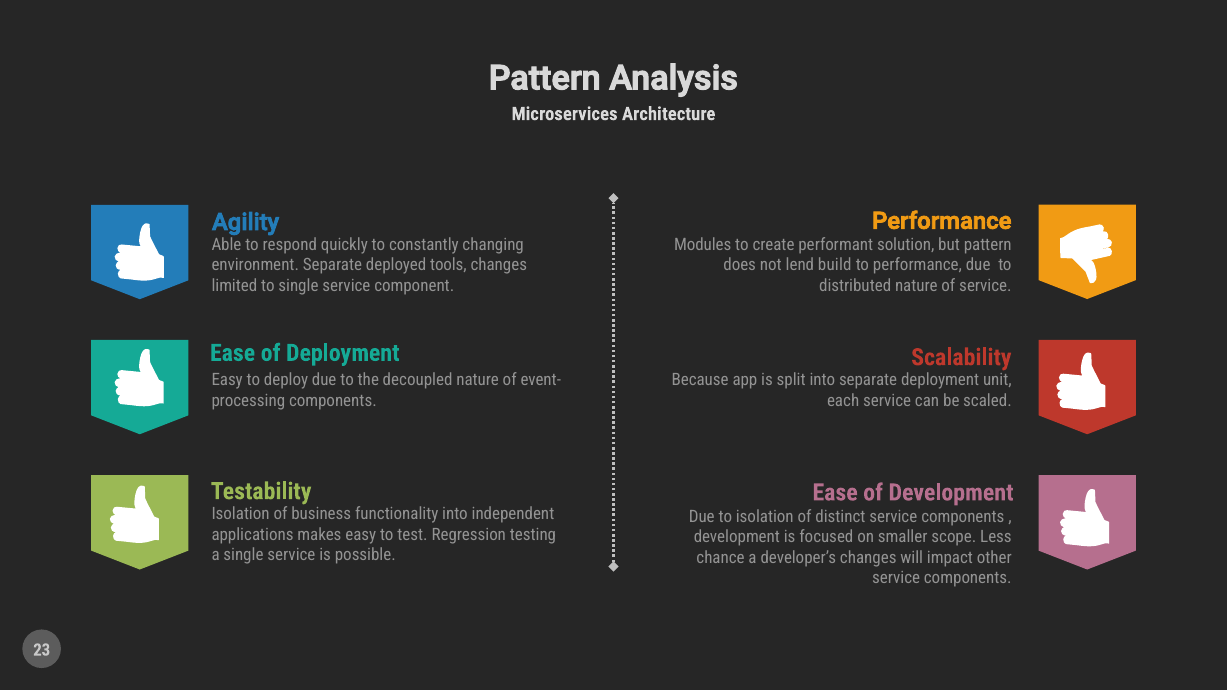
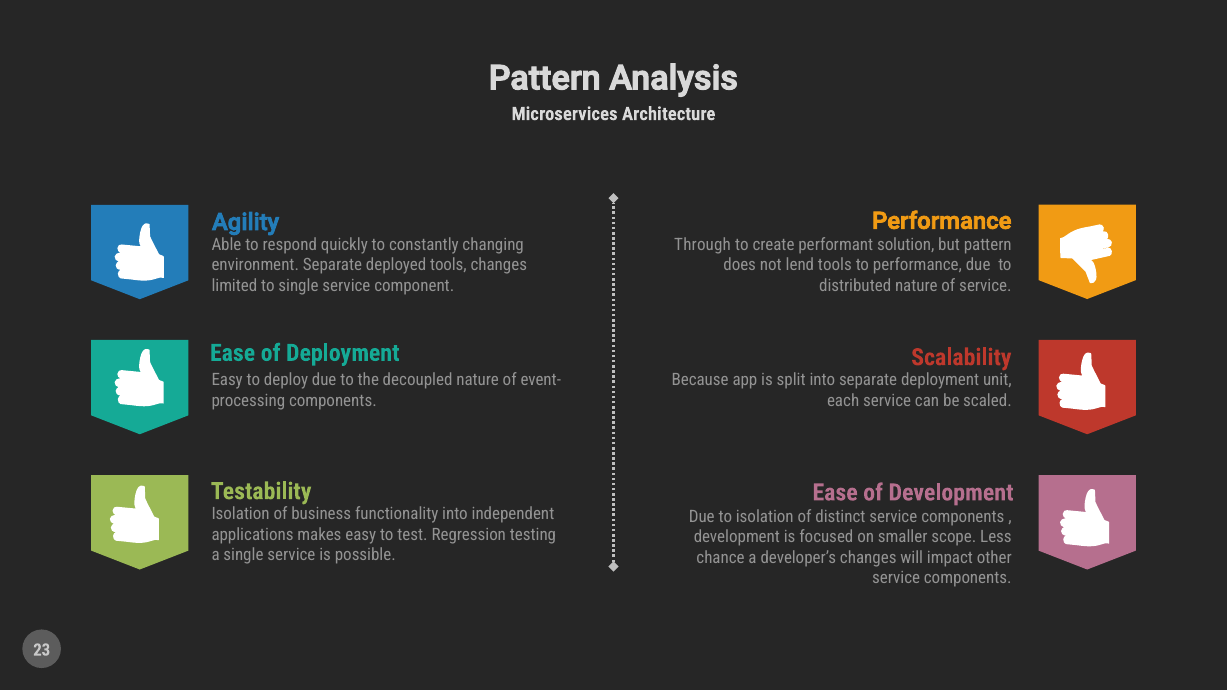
Modules: Modules -> Through (703, 245)
lend build: build -> tools (835, 265)
